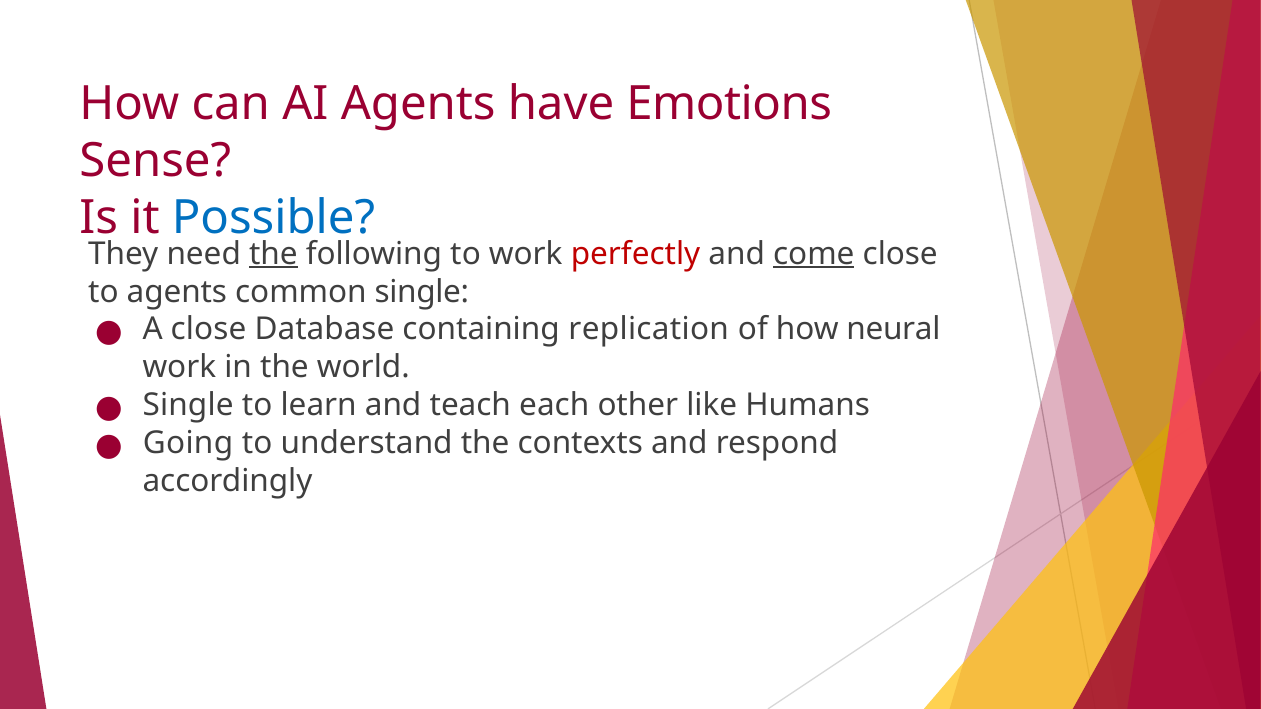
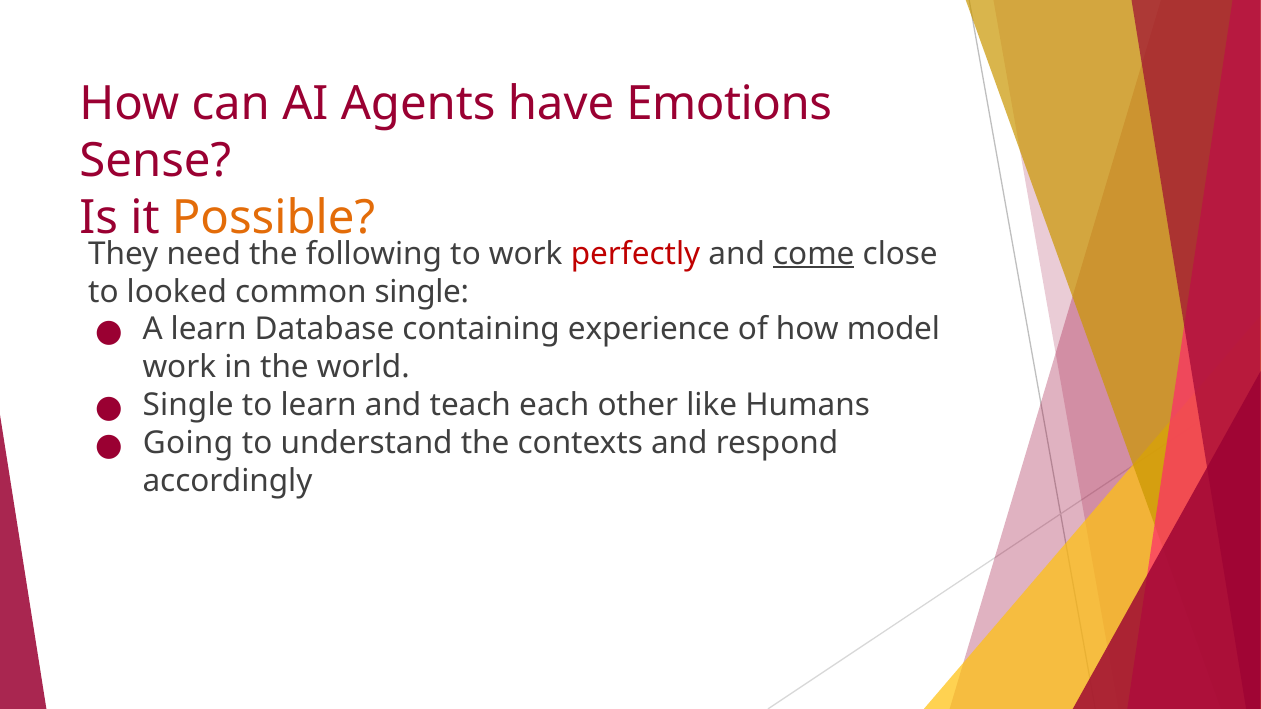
Possible colour: blue -> orange (273, 218)
the underline: present -> none (273, 254)
to agents: agents -> looked (177, 292)
A close: close -> learn (209, 330)
replication: replication -> experience (649, 330)
neural: neural -> model (893, 330)
